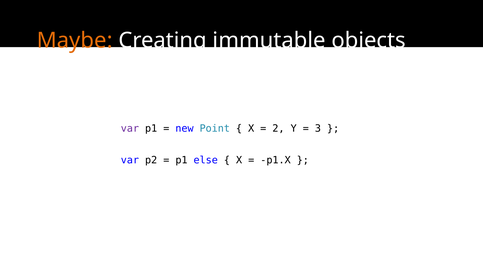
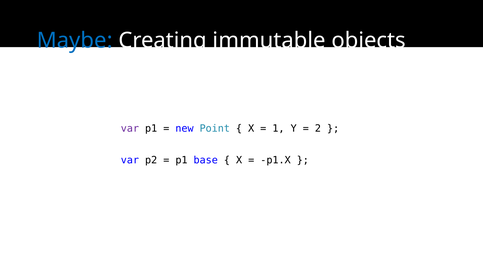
Maybe colour: orange -> blue (75, 41)
2: 2 -> 1 (278, 128)
3: 3 -> 2 (318, 128)
else: else -> base (206, 160)
